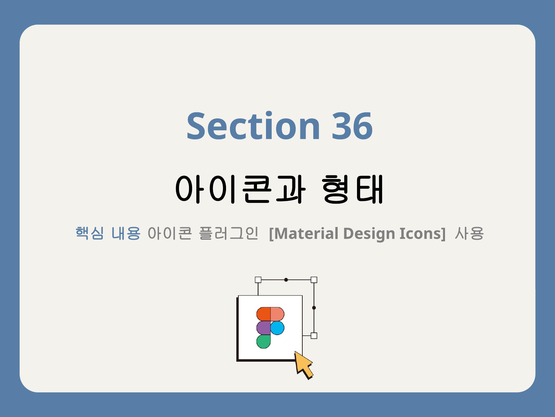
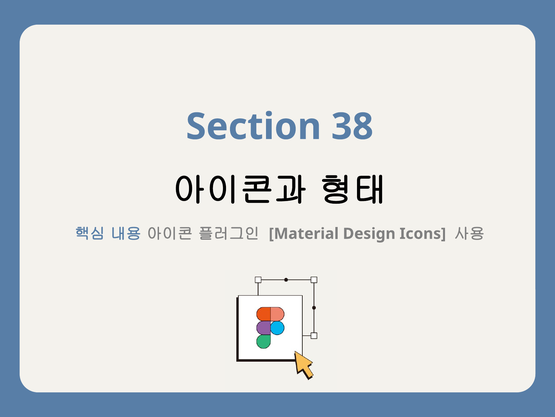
36: 36 -> 38 (352, 127)
